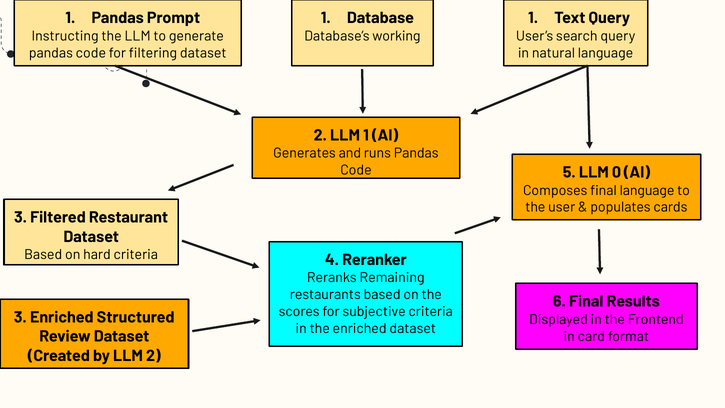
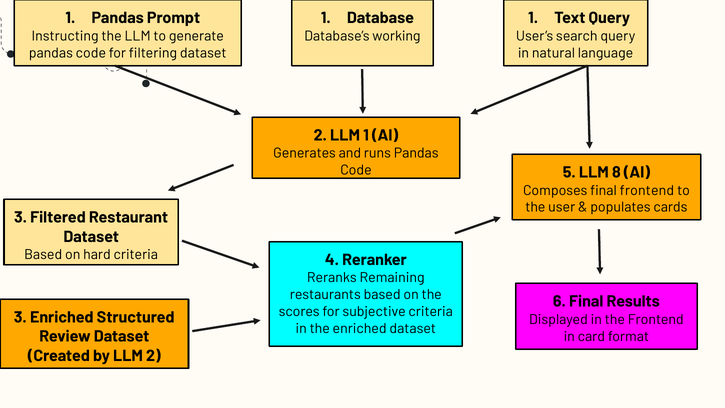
0: 0 -> 8 (616, 172)
final language: language -> frontend (647, 190)
